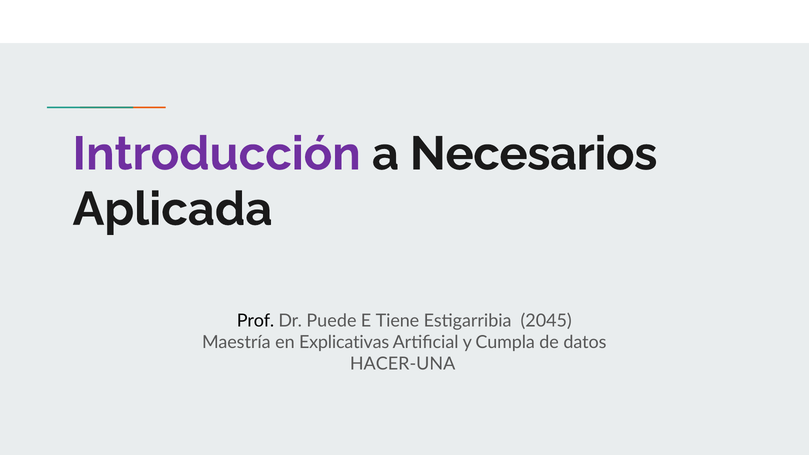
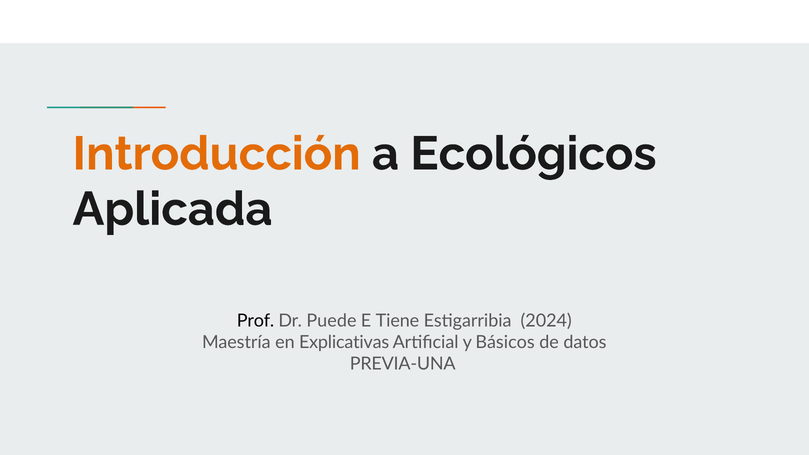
Introducción colour: purple -> orange (217, 154)
Necesarios: Necesarios -> Ecológicos (533, 154)
2045: 2045 -> 2024 (546, 321)
Cumpla: Cumpla -> Básicos (505, 342)
HACER-UNA: HACER-UNA -> PREVIA-UNA (403, 364)
